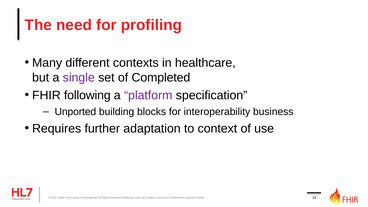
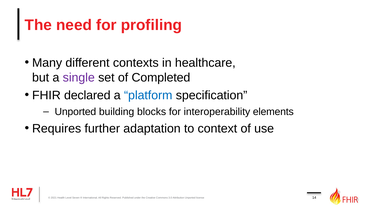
following: following -> declared (87, 95)
platform colour: purple -> blue (148, 95)
business: business -> elements (273, 112)
